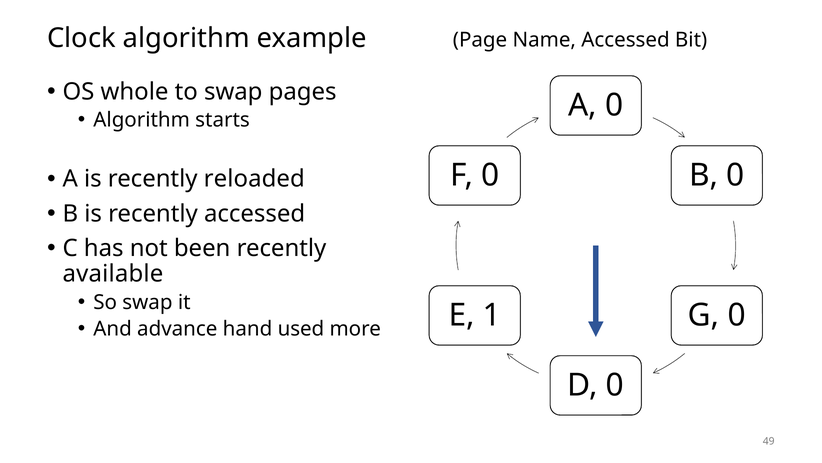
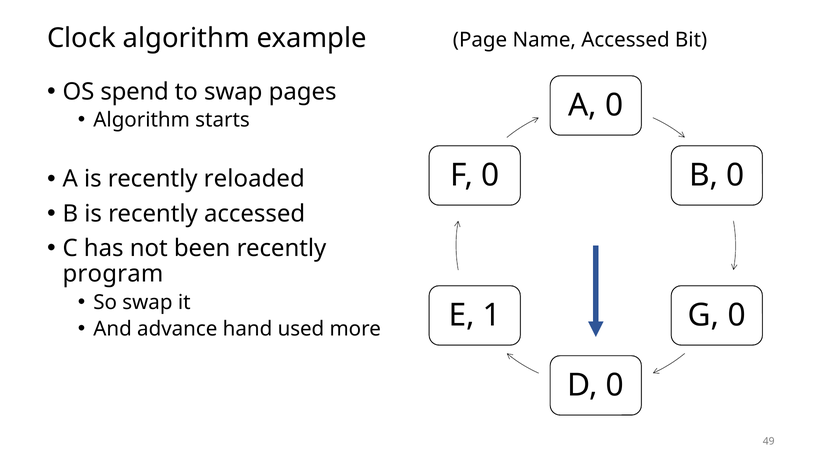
whole: whole -> spend (135, 91)
available: available -> program (113, 274)
